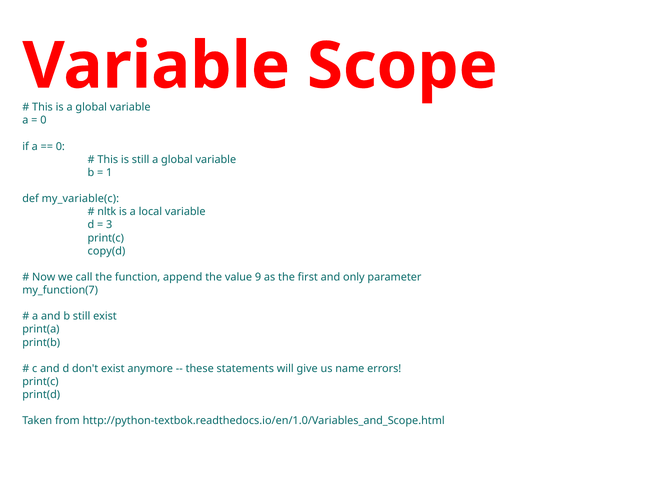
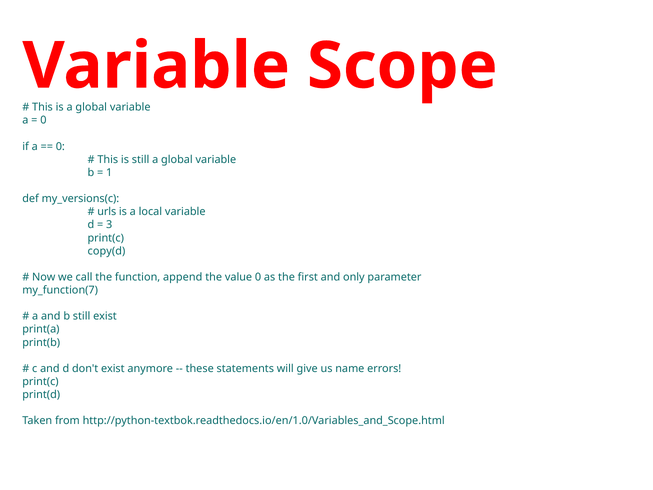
my_variable(c: my_variable(c -> my_versions(c (80, 199)
nltk: nltk -> urls (107, 212)
value 9: 9 -> 0 (258, 277)
